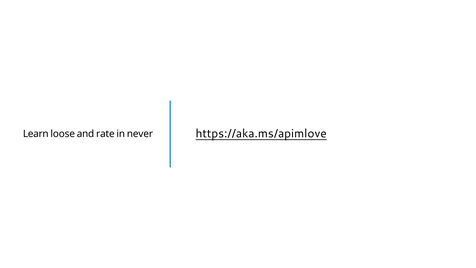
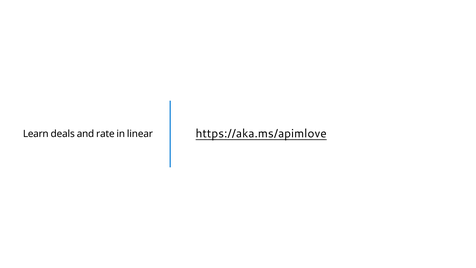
loose: loose -> deals (63, 134)
never: never -> linear (140, 134)
